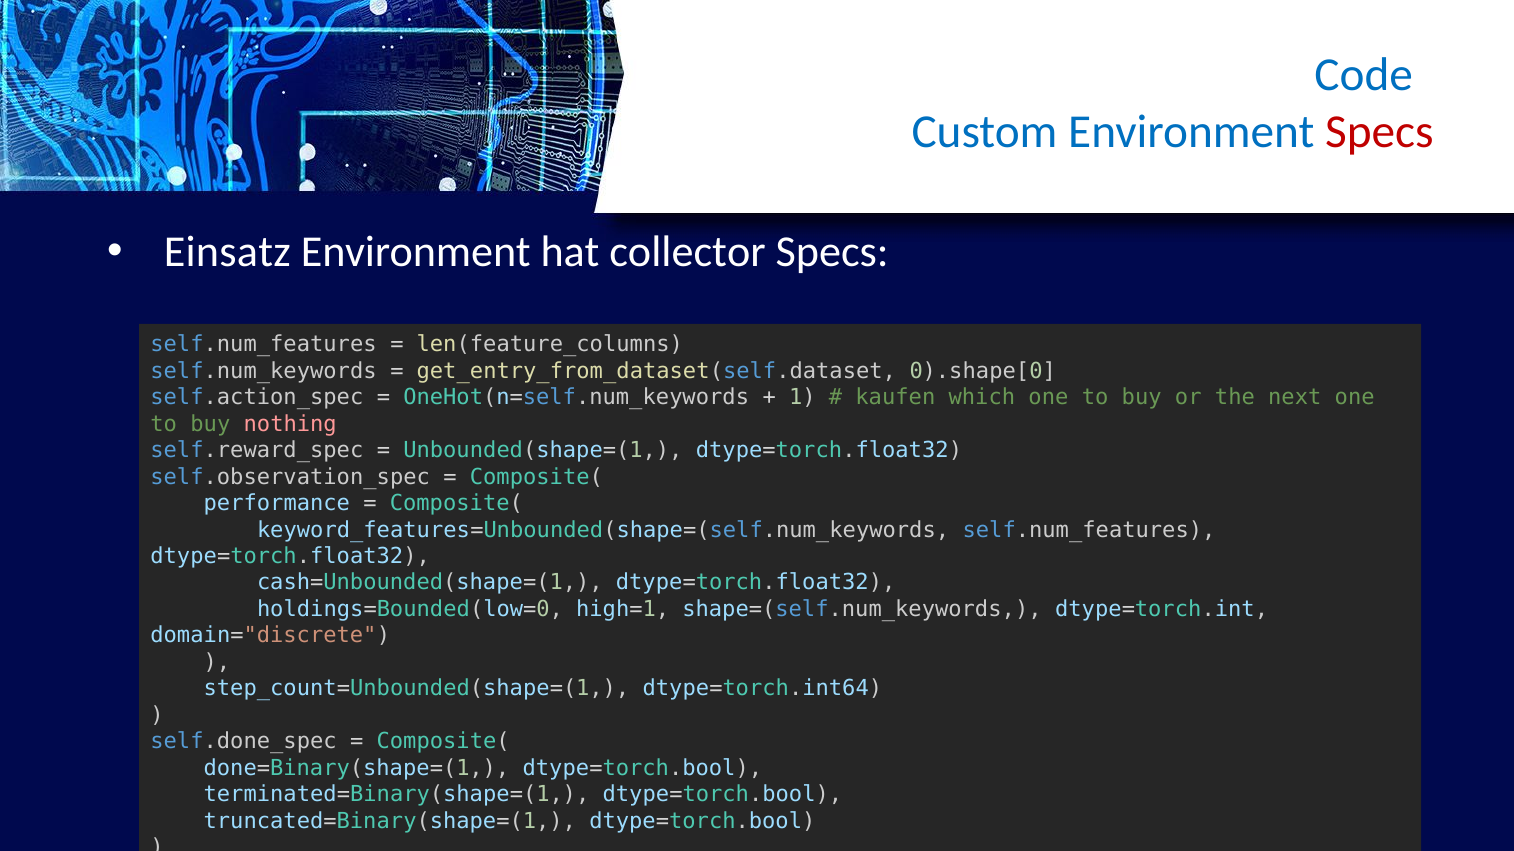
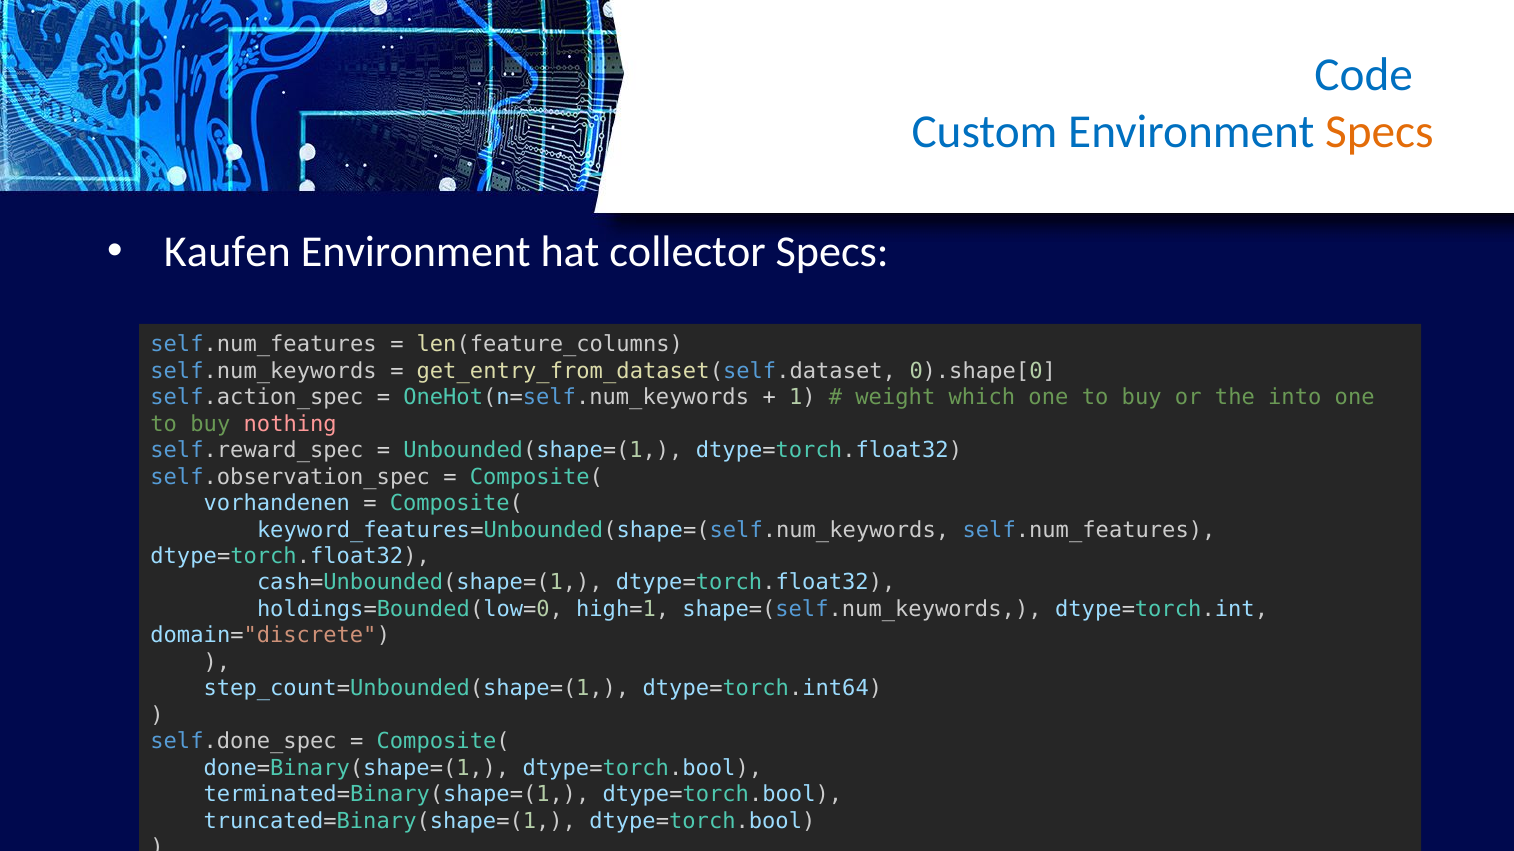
Specs colour: red -> orange (1379, 132)
Einsatz: Einsatz -> Kaufen (227, 253)
kaufen: kaufen -> weight (895, 398)
next: next -> into (1295, 398)
performance: performance -> vorhandenen (277, 504)
